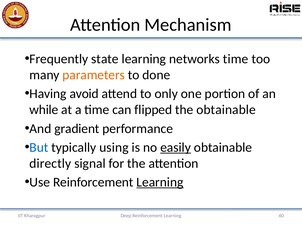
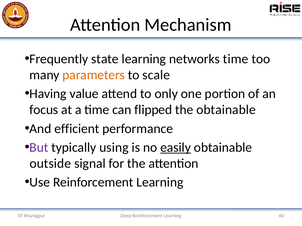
done: done -> scale (156, 75)
avoid: avoid -> value (84, 94)
while: while -> focus (44, 110)
gradient: gradient -> efficient (77, 129)
But colour: blue -> purple (39, 148)
directly: directly -> outside (50, 164)
Learning underline: present -> none (160, 183)
